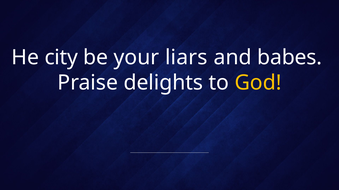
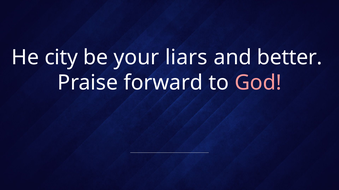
babes: babes -> better (290, 58)
delights: delights -> forward (163, 83)
God colour: yellow -> pink (258, 83)
